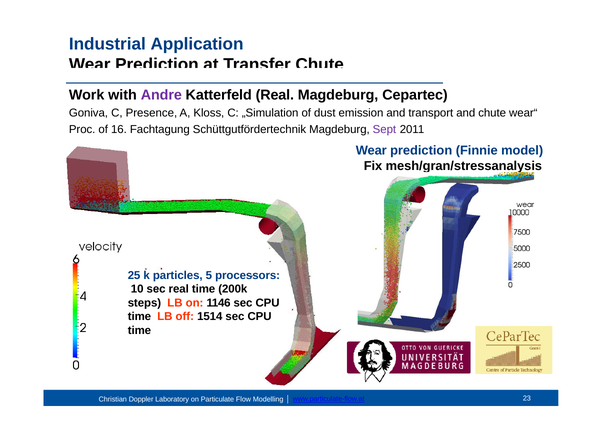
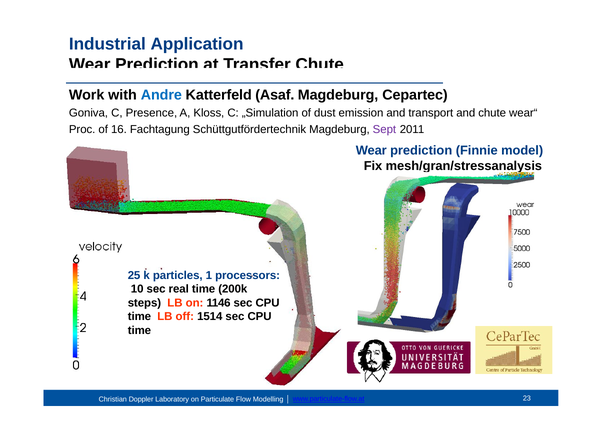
Andre colour: purple -> blue (161, 95)
Katterfeld Real: Real -> Asaf (275, 95)
5: 5 -> 1 (209, 275)
